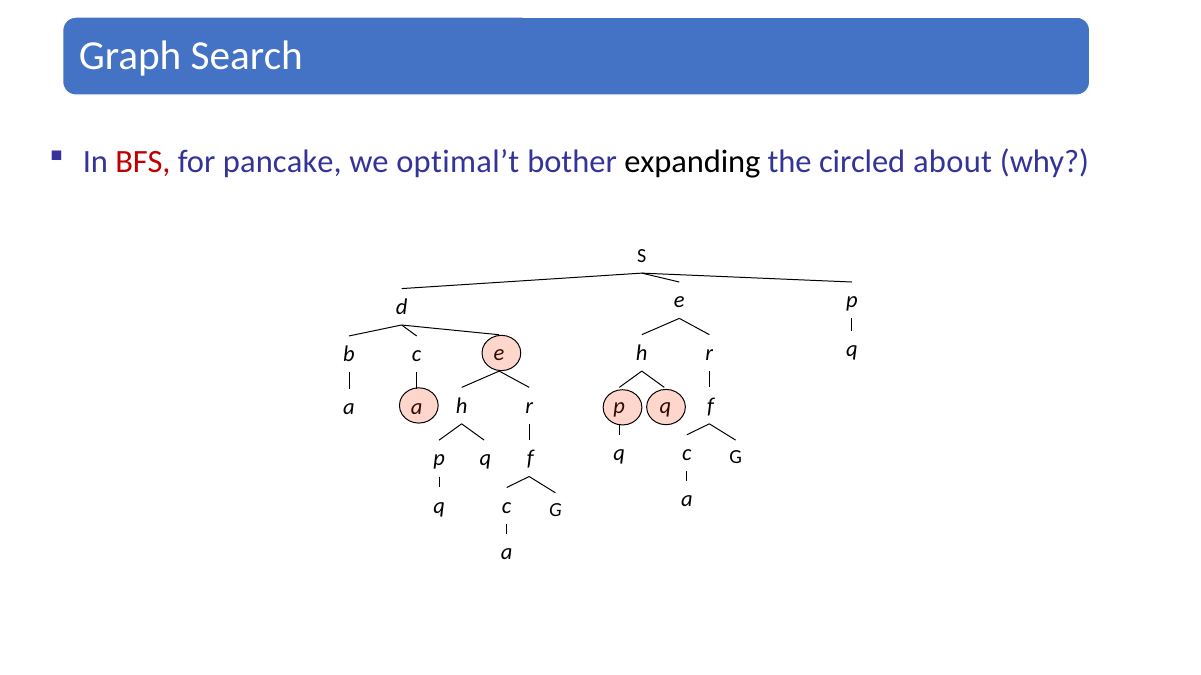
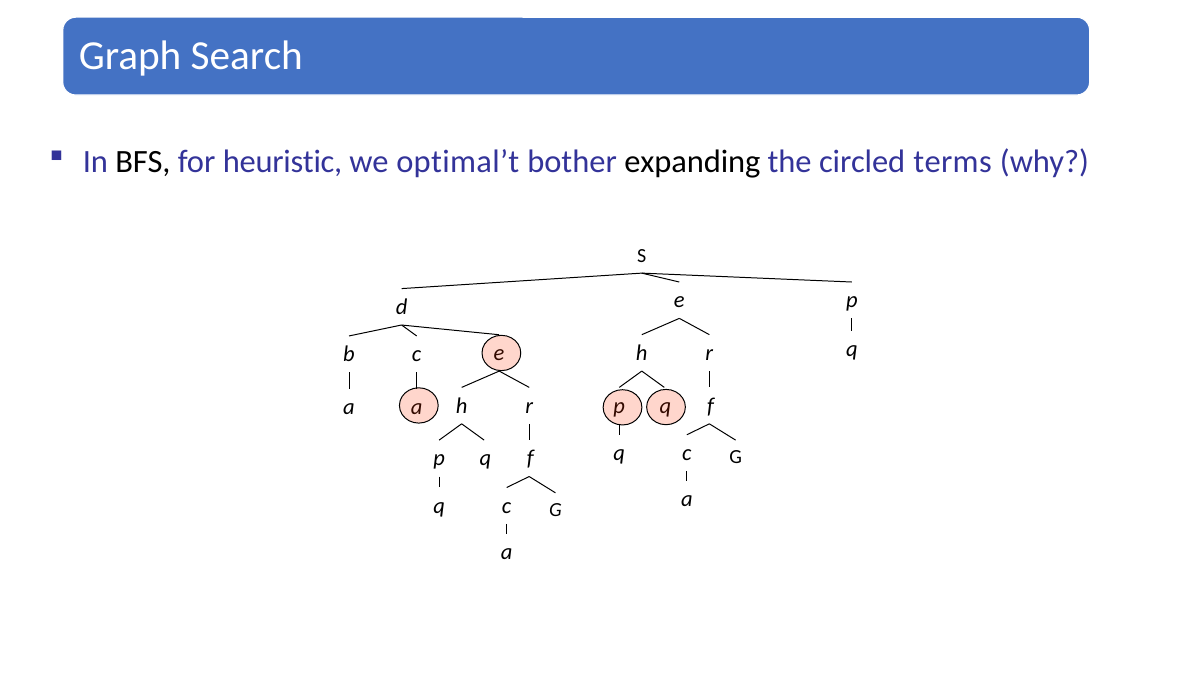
BFS colour: red -> black (143, 162)
pancake: pancake -> heuristic (283, 162)
about: about -> terms (953, 162)
